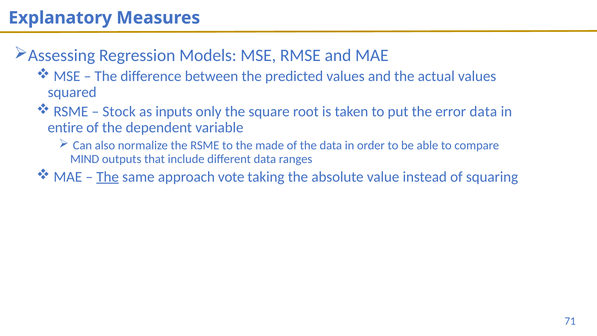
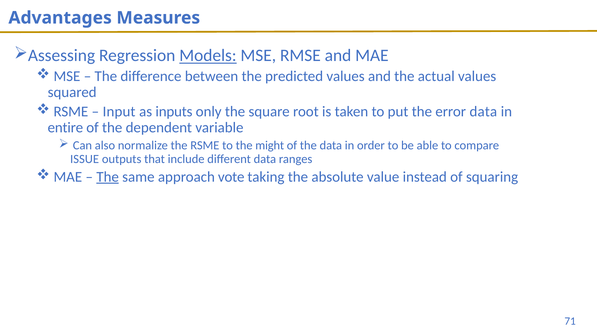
Explanatory: Explanatory -> Advantages (60, 18)
Models underline: none -> present (208, 56)
Stock: Stock -> Input (119, 111)
made: made -> might (270, 145)
MIND: MIND -> ISSUE (85, 159)
